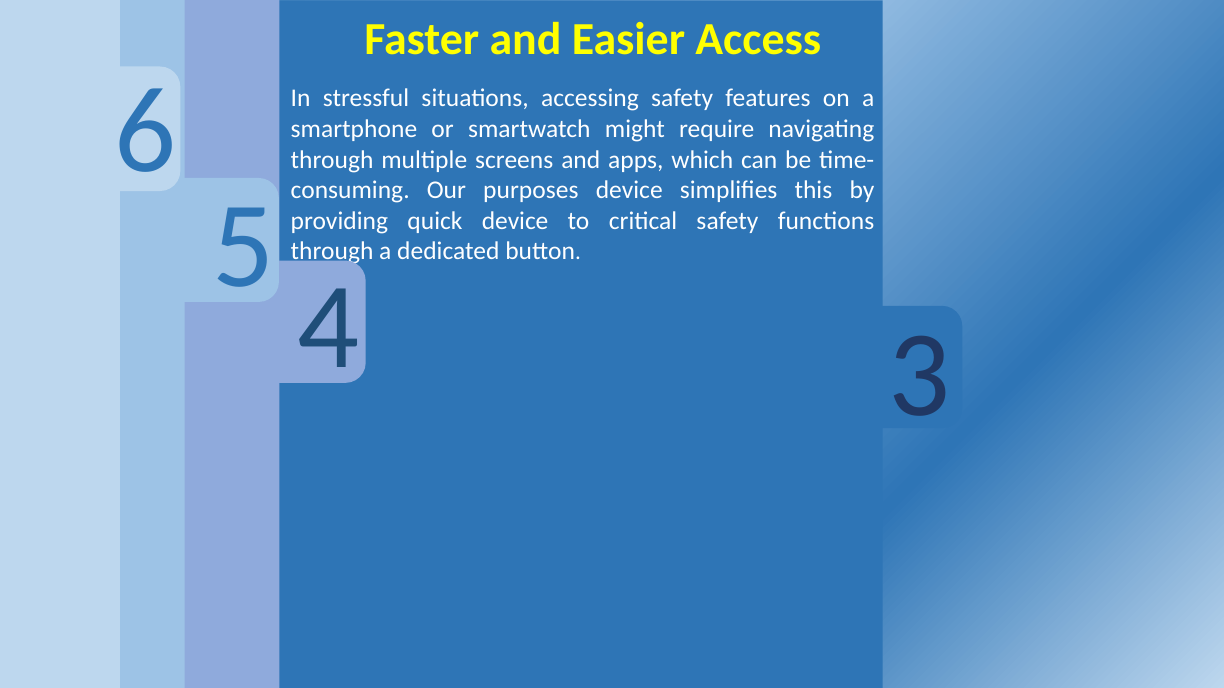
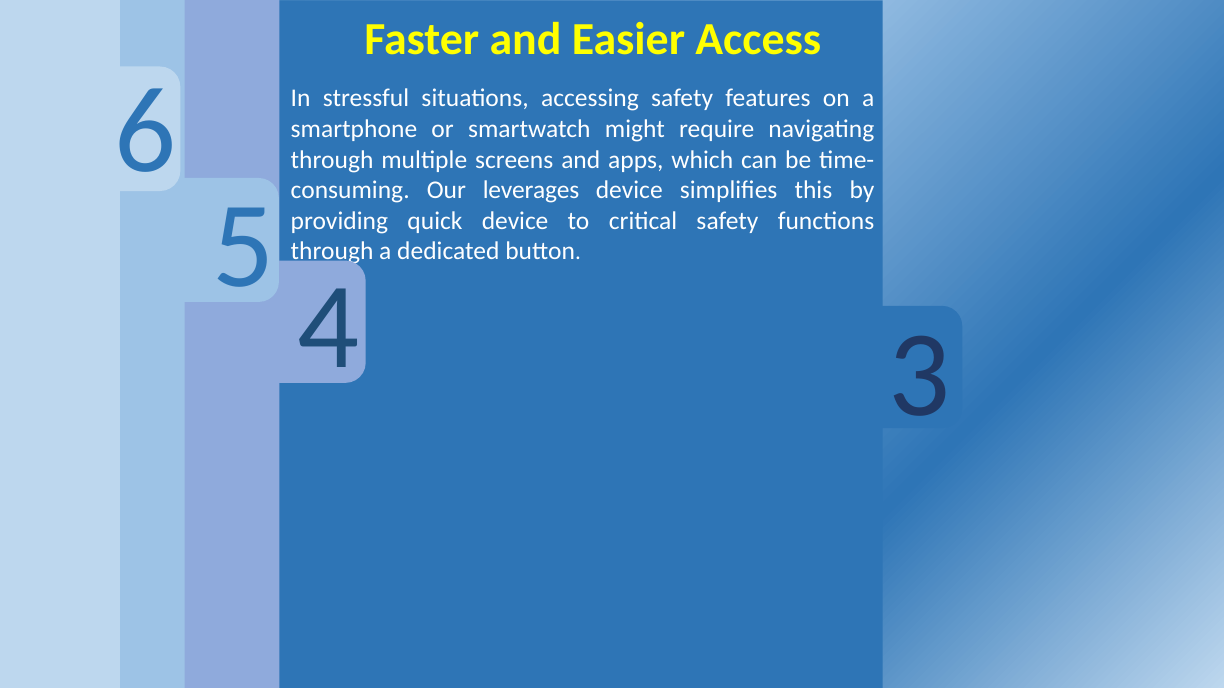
purposes: purposes -> leverages (531, 190)
